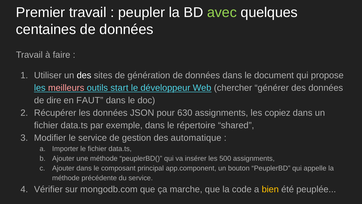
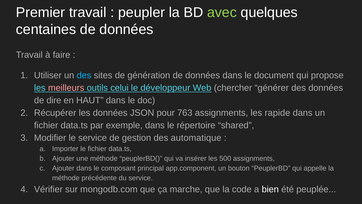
des colour: white -> light blue (84, 75)
start: start -> celui (120, 88)
FAUT: FAUT -> HAUT (90, 100)
630: 630 -> 763 (185, 113)
copiez: copiez -> rapide (277, 113)
bien colour: yellow -> white (270, 189)
